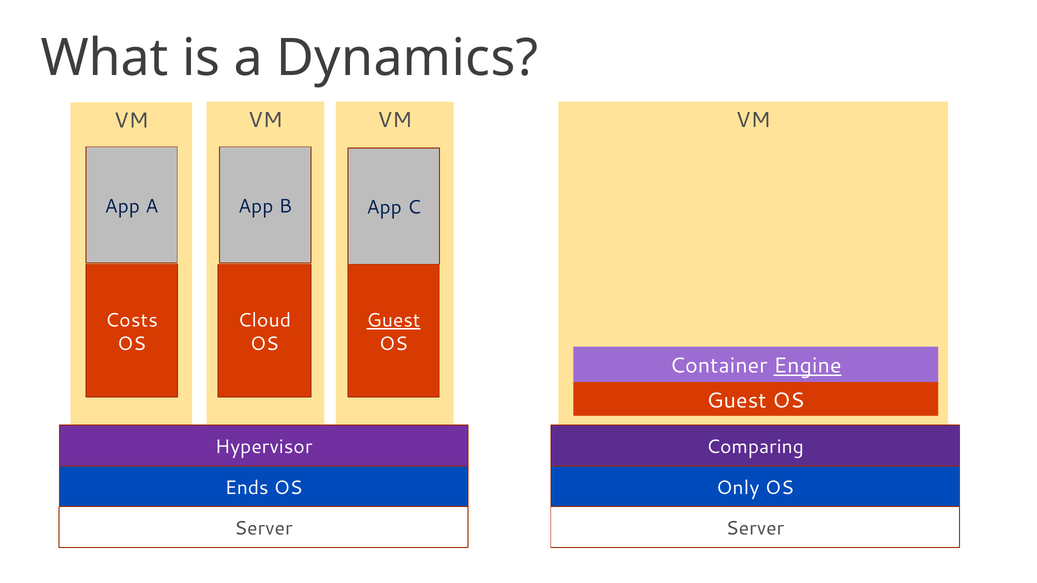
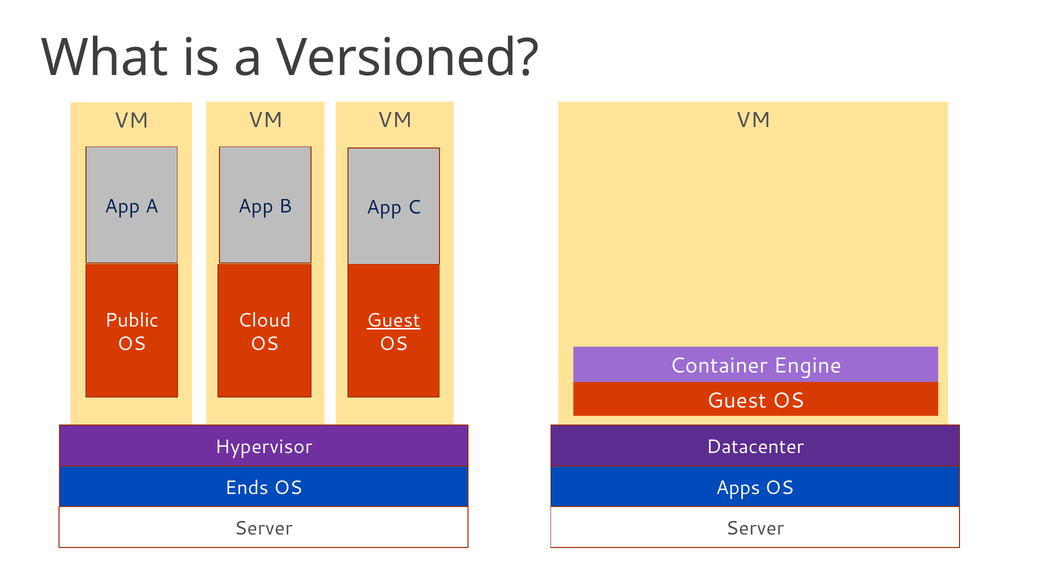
Dynamics: Dynamics -> Versioned (408, 58)
Costs: Costs -> Public (132, 321)
Engine underline: present -> none (808, 366)
Comparing: Comparing -> Datacenter (755, 447)
Only: Only -> Apps (738, 488)
